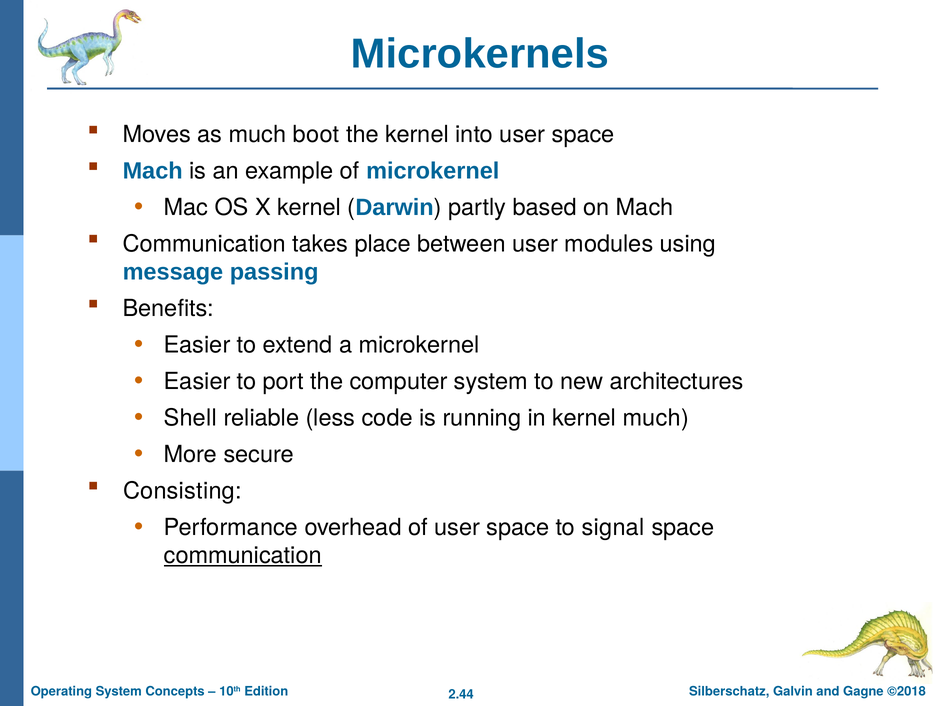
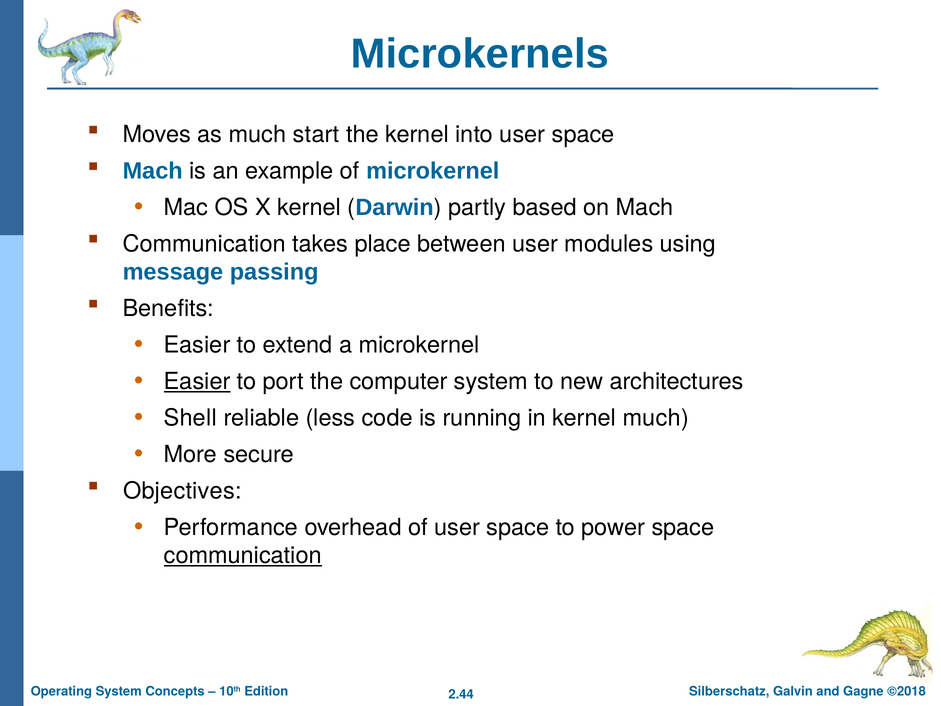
boot: boot -> start (316, 134)
Easier underline: none -> present (197, 381)
Consisting: Consisting -> Objectives (182, 491)
signal: signal -> power (613, 527)
